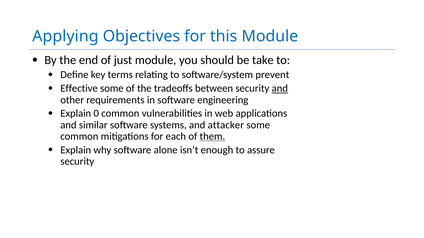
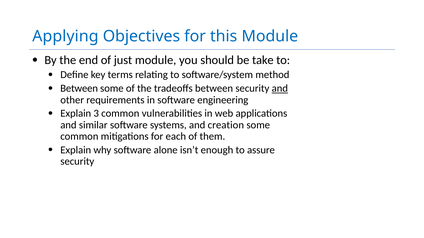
prevent: prevent -> method (272, 75)
Effective: Effective -> Between (79, 89)
0: 0 -> 3 (96, 114)
attacker: attacker -> creation (226, 125)
them underline: present -> none (212, 137)
